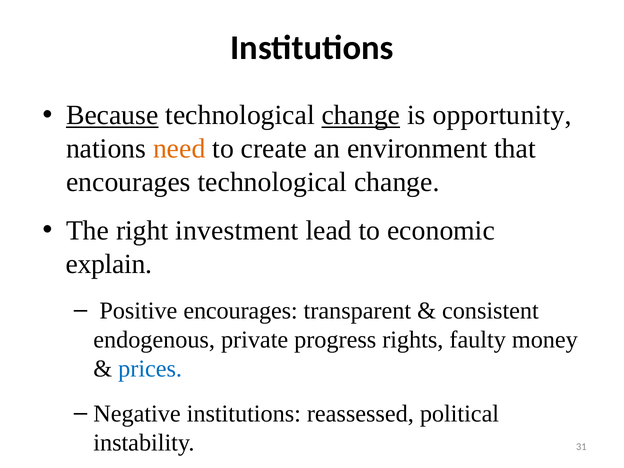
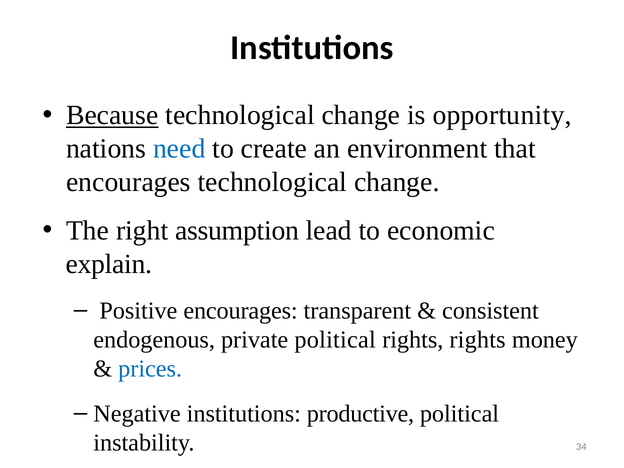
change underline: present -> none (361, 115)
need colour: orange -> blue (179, 149)
investment: investment -> assumption (237, 231)
private progress: progress -> political (335, 340)
rights faulty: faulty -> rights (478, 340)
reassessed: reassessed -> productive (360, 414)
31: 31 -> 34 (581, 447)
